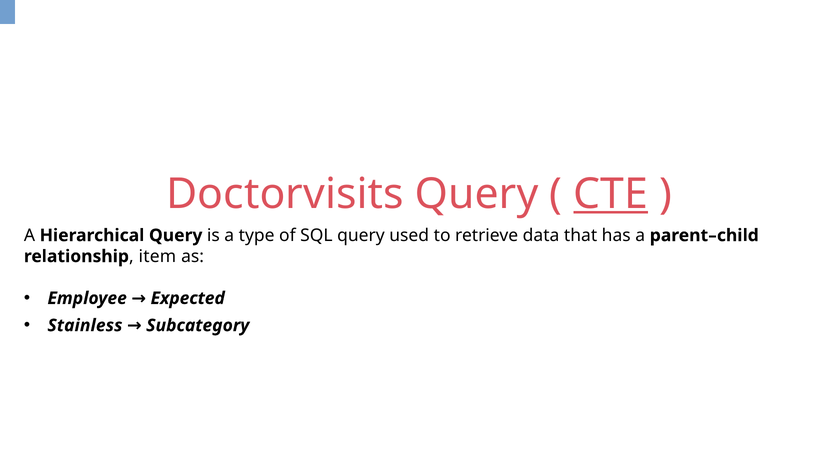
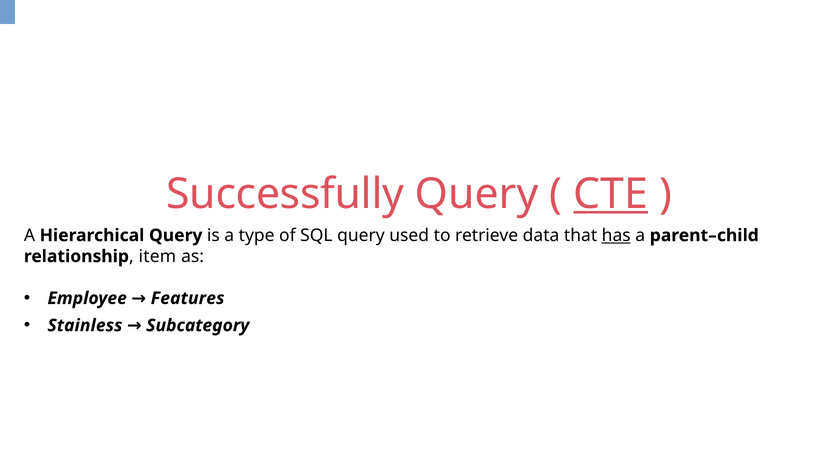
Doctorvisits: Doctorvisits -> Successfully (285, 194)
has underline: none -> present (616, 236)
Expected: Expected -> Features (188, 298)
